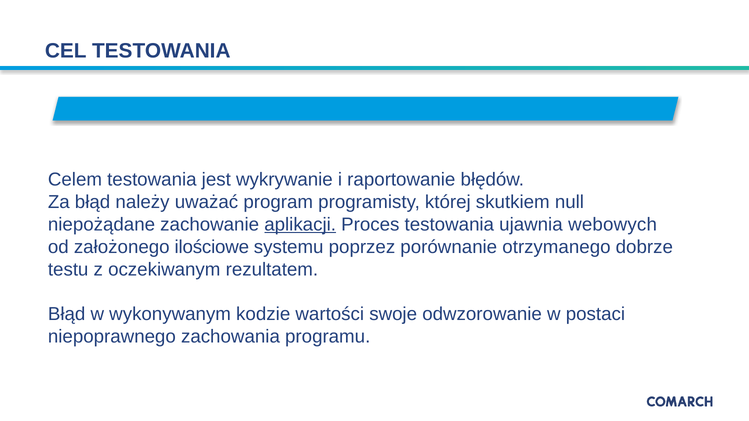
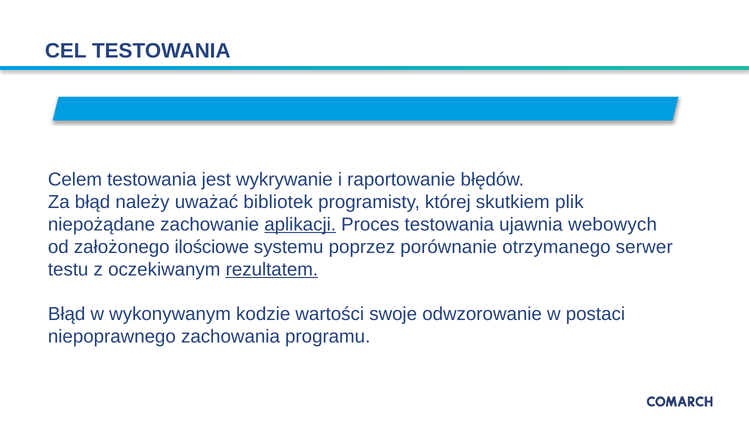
program: program -> bibliotek (278, 202)
null: null -> plik (569, 202)
dobrze: dobrze -> serwer (644, 247)
rezultatem underline: none -> present (272, 270)
